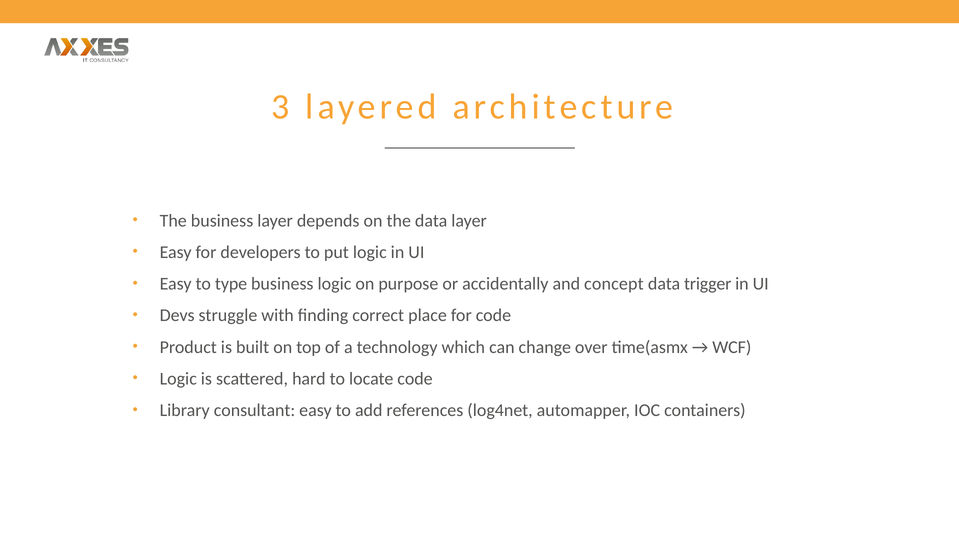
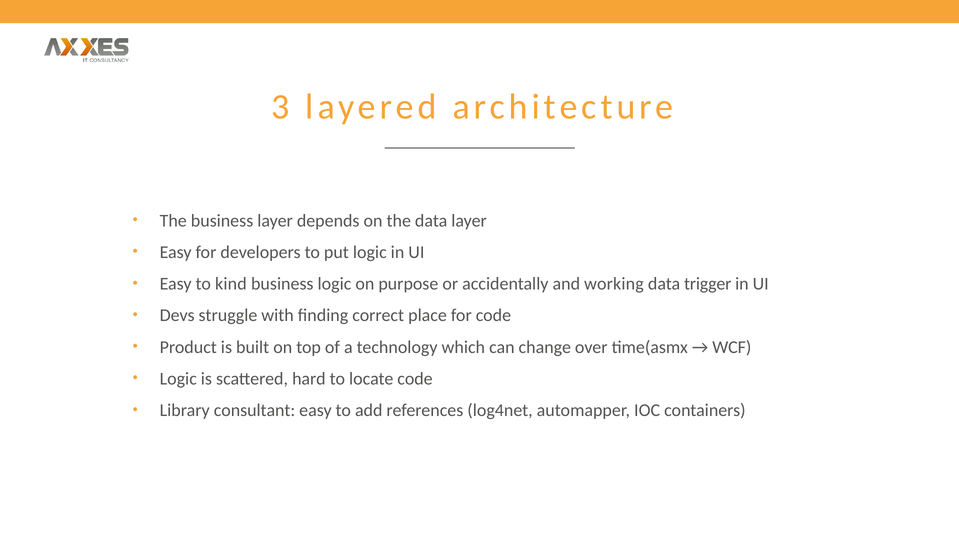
type: type -> kind (231, 284)
concept: concept -> working (614, 284)
